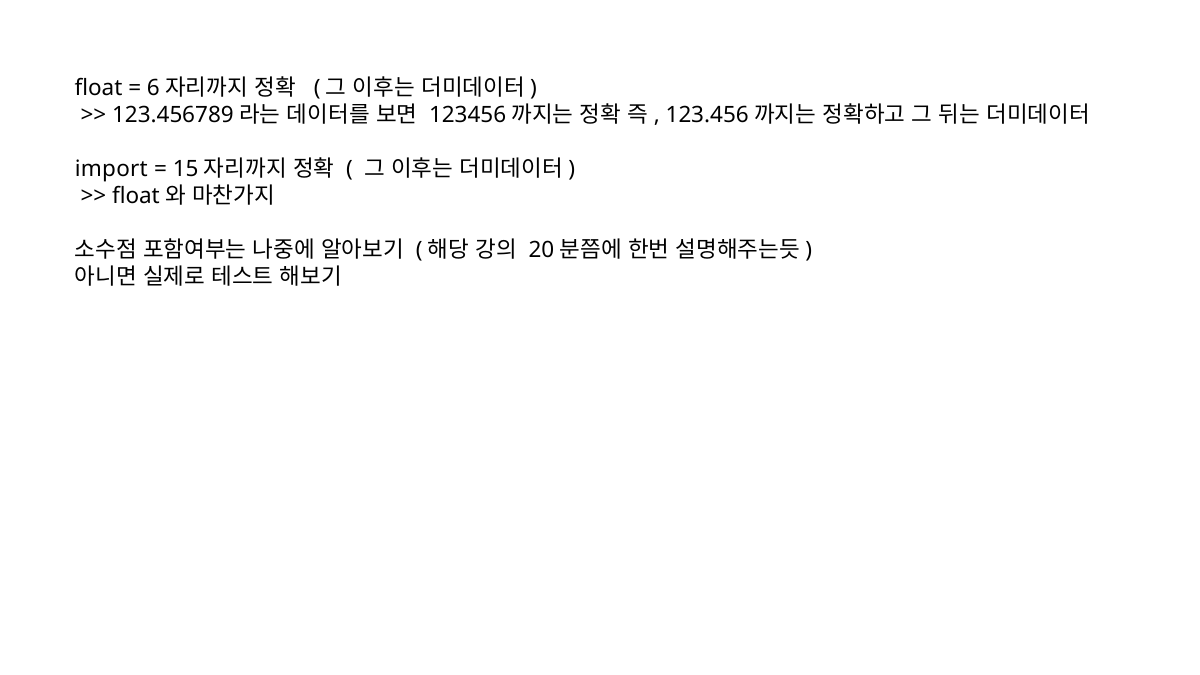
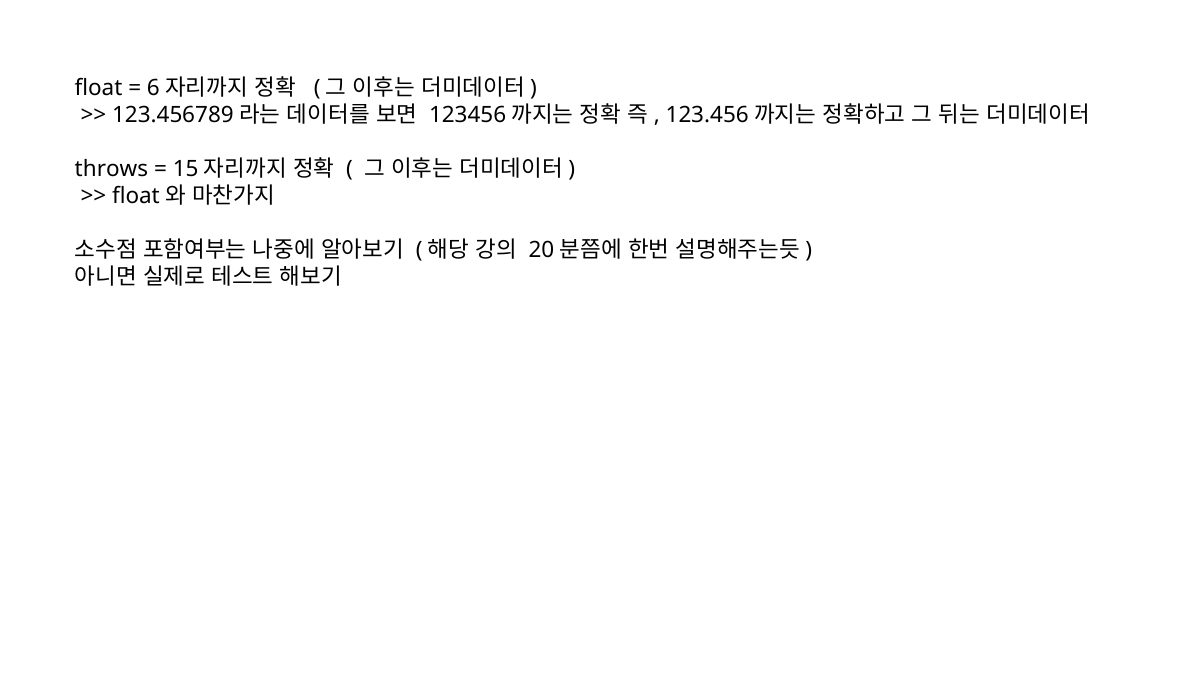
import: import -> throws (111, 169)
